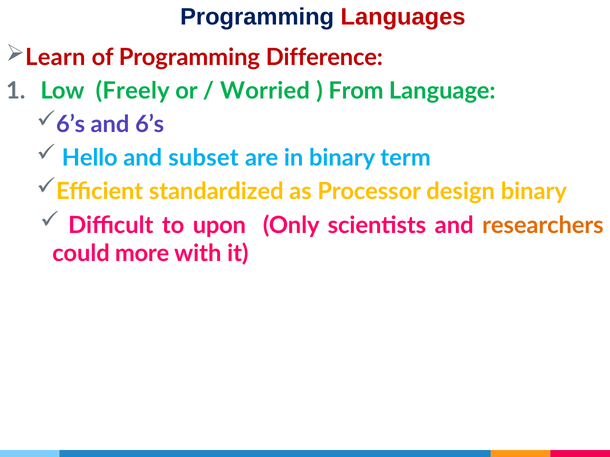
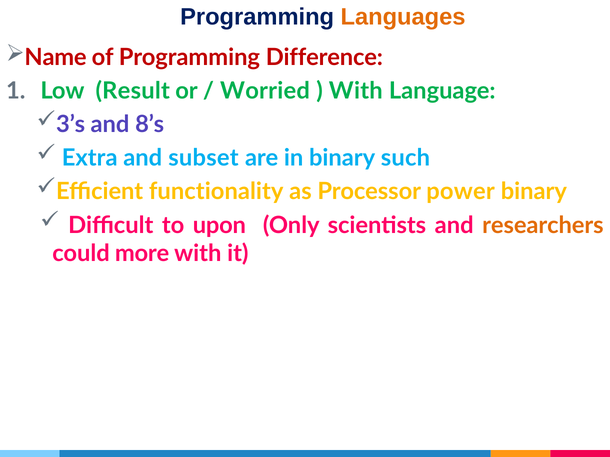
Languages colour: red -> orange (403, 17)
Learn: Learn -> Name (56, 58)
Freely: Freely -> Result (133, 91)
From: From -> With (356, 91)
6’s: 6’s -> 3’s (71, 125)
and 6’s: 6’s -> 8’s (150, 125)
Hello: Hello -> Extra (90, 158)
term: term -> such (405, 158)
standardized: standardized -> functionality (216, 192)
design: design -> power (461, 192)
